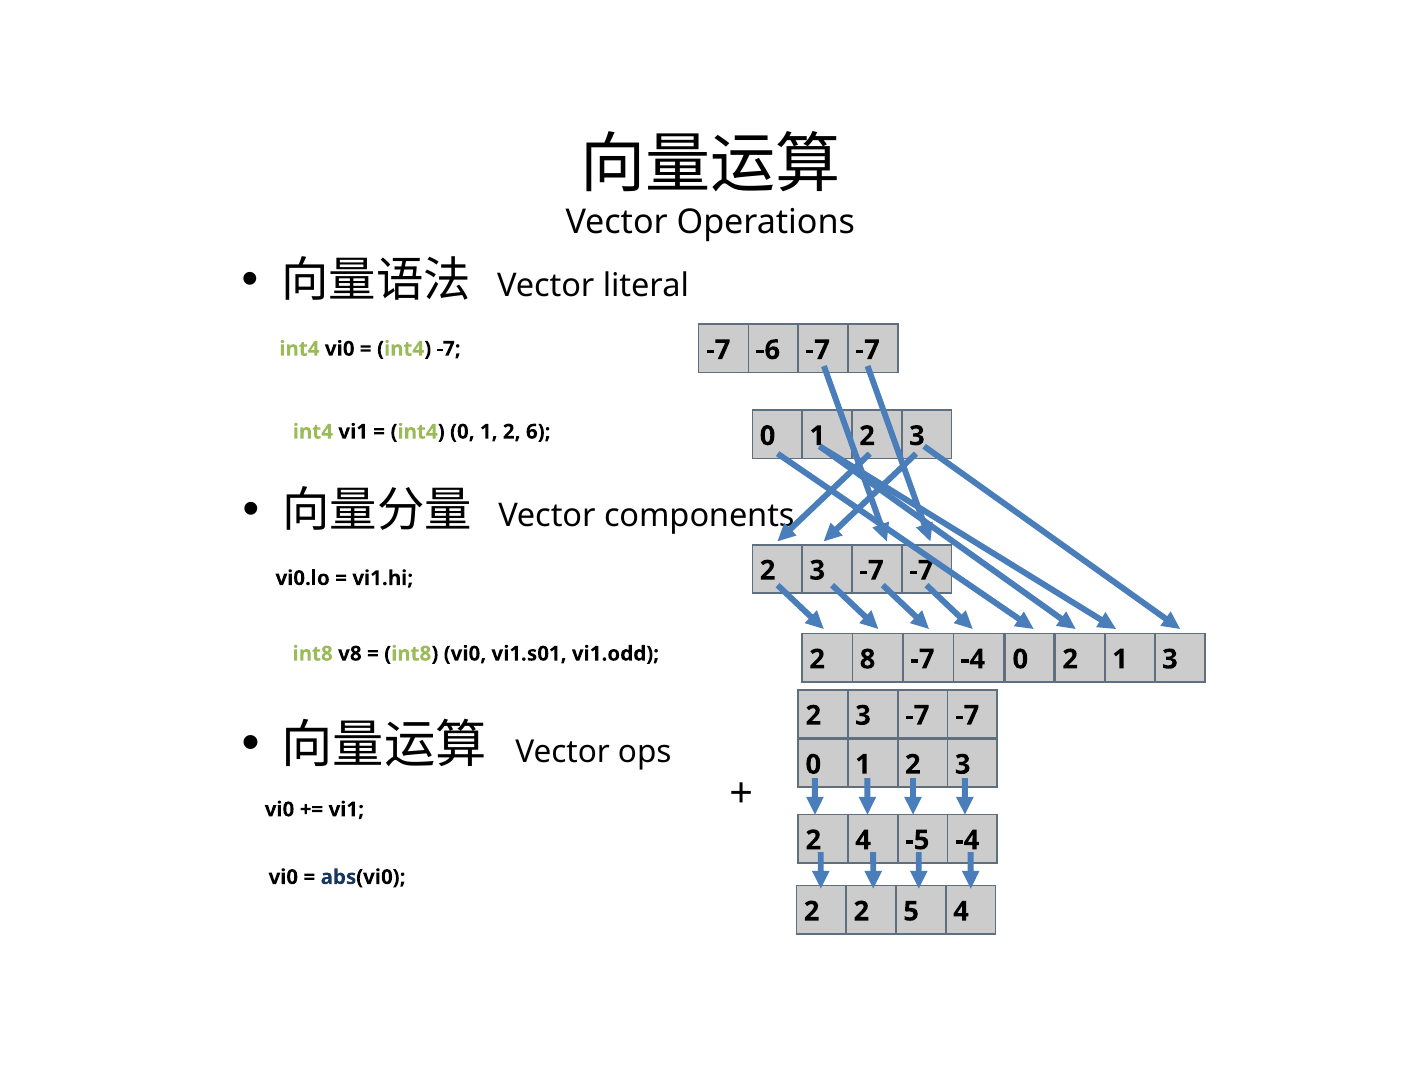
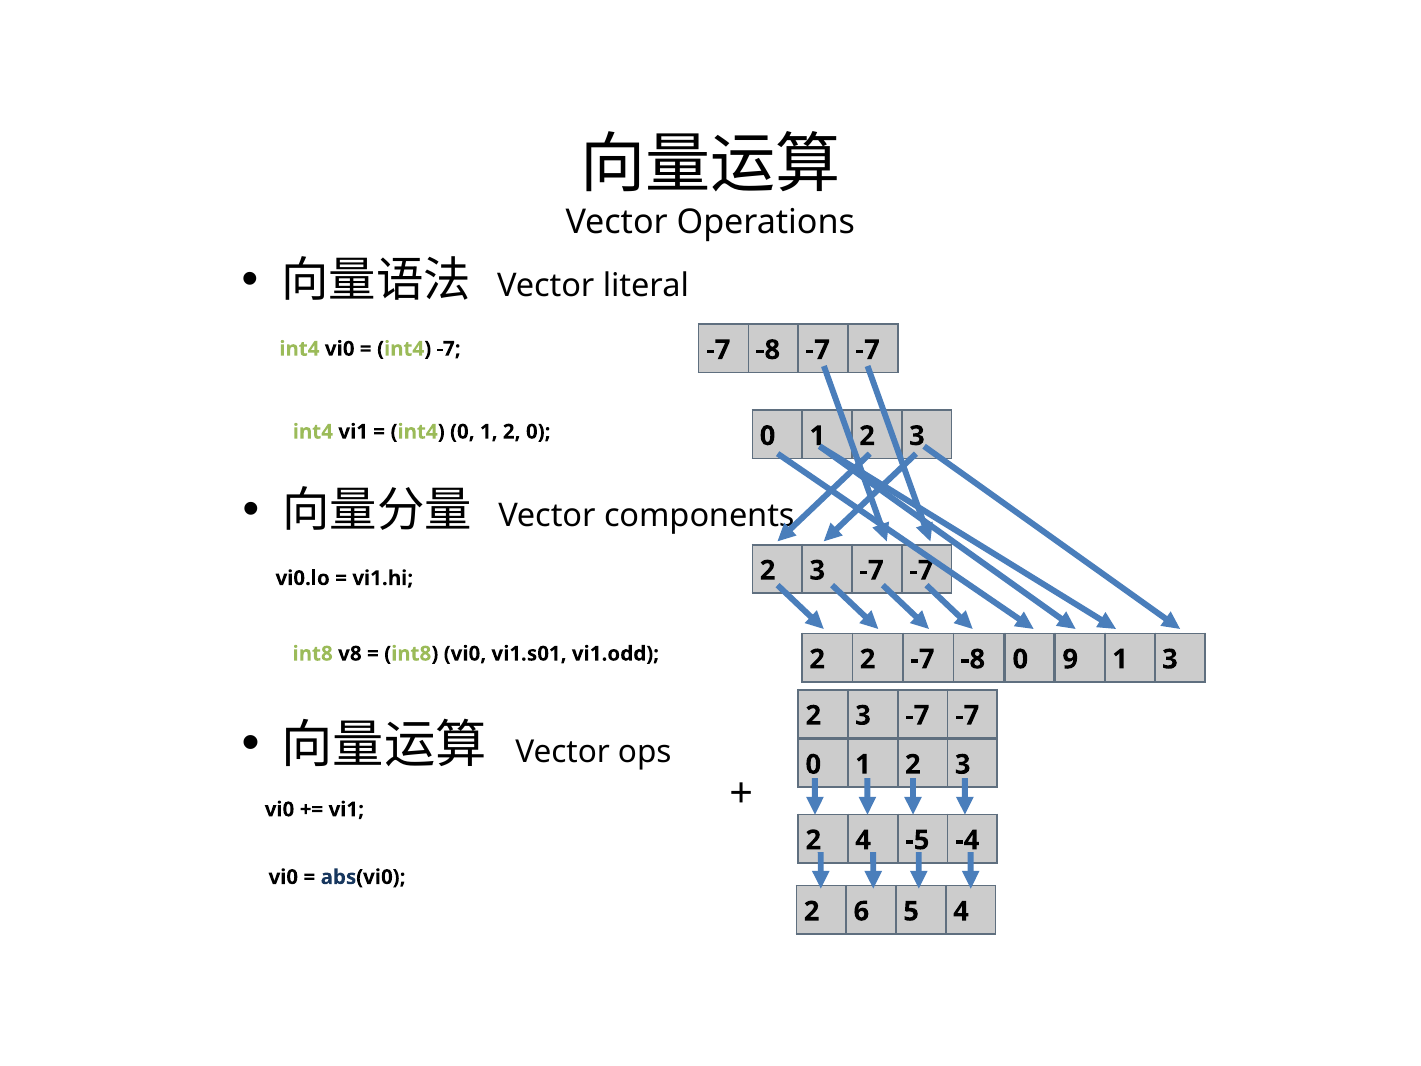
-6: -6 -> -8 (768, 350)
2 6: 6 -> 0 (538, 432)
2 8: 8 -> 2 (868, 659)
-4: -4 -> -8 (973, 659)
0 2: 2 -> 9 (1070, 659)
2 2: 2 -> 6 (861, 911)
